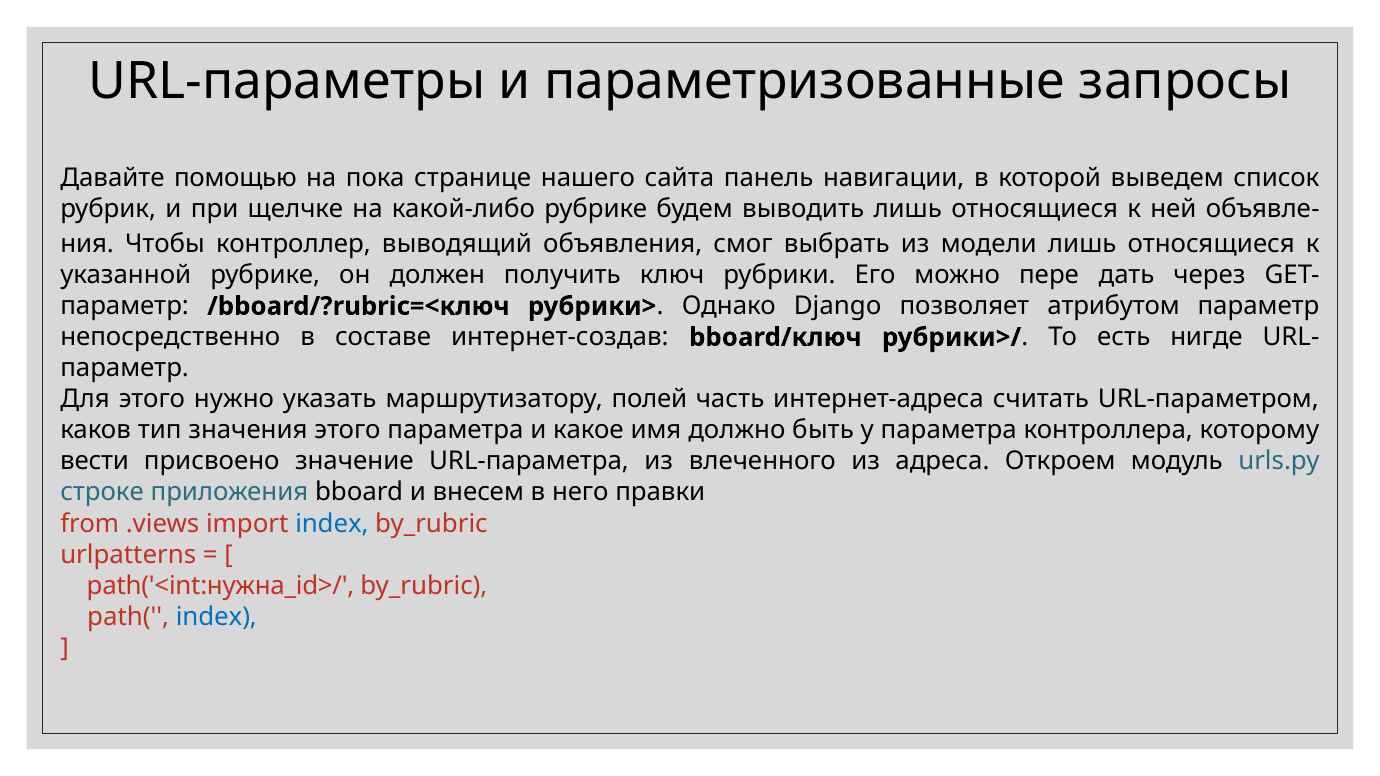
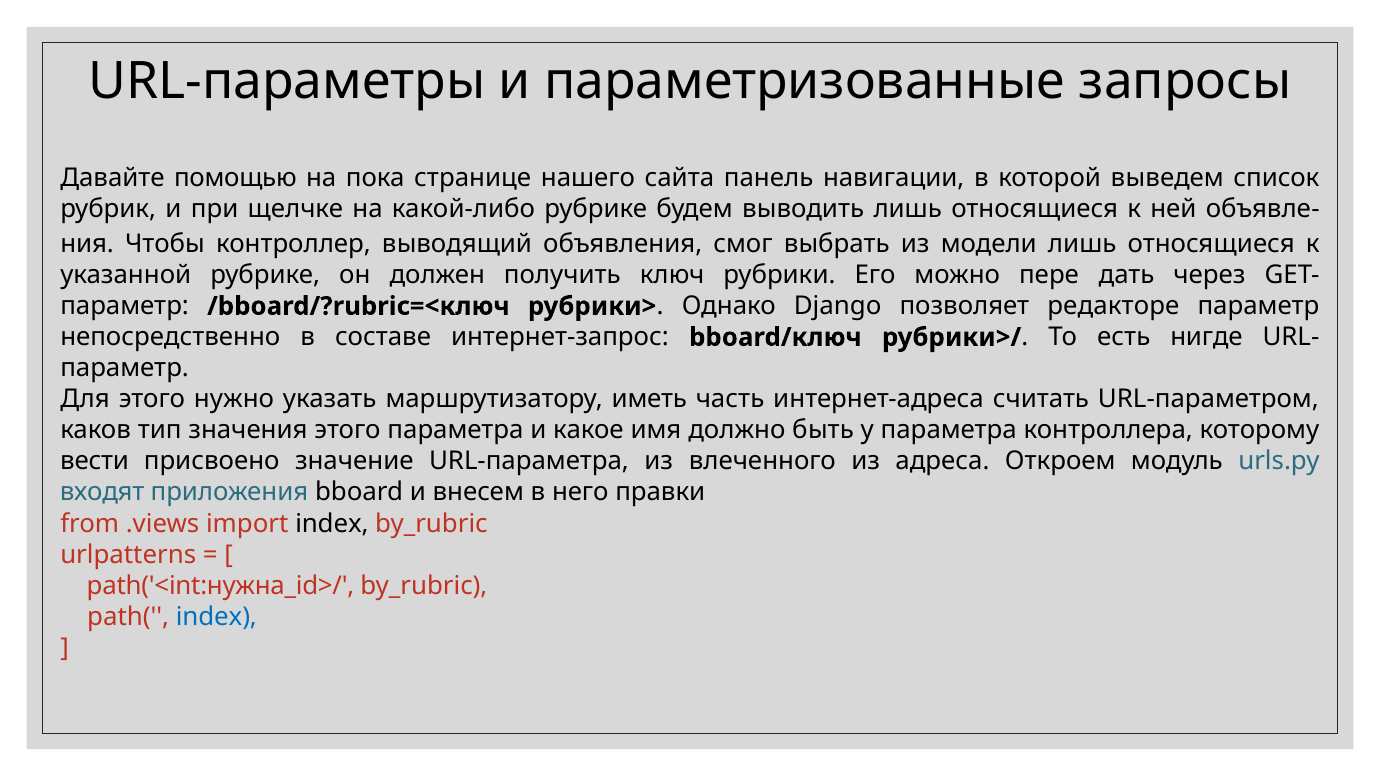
атрибутом: атрибутом -> редакторе (1113, 306)
интернет-создав: интернет-создав -> интернет-запрос (560, 337)
полей: полей -> иметь (649, 399)
строке: строке -> входят (102, 493)
index colour: blue -> black (332, 524)
